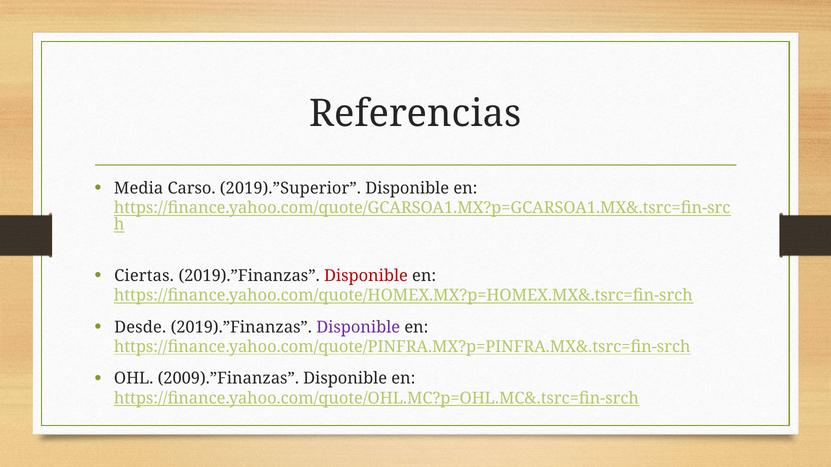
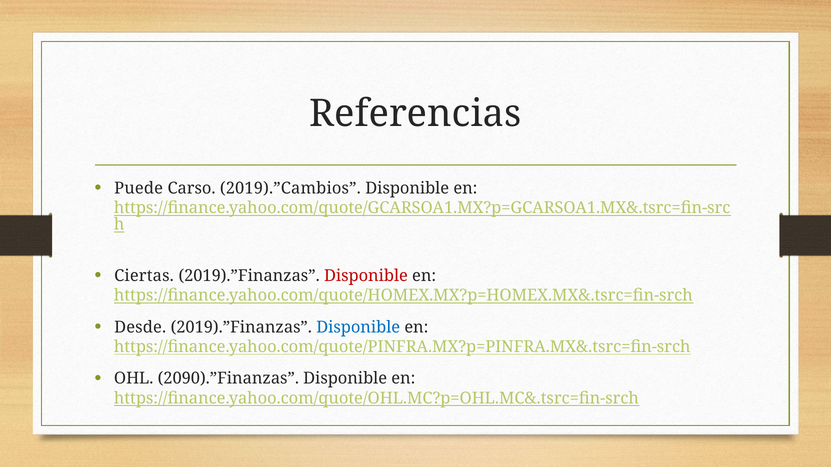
Media: Media -> Puede (139, 188)
2019).”Superior: 2019).”Superior -> 2019).”Cambios (290, 188)
Disponible colour: purple -> blue (358, 327)
2009).”Finanzas: 2009).”Finanzas -> 2090).”Finanzas (228, 379)
